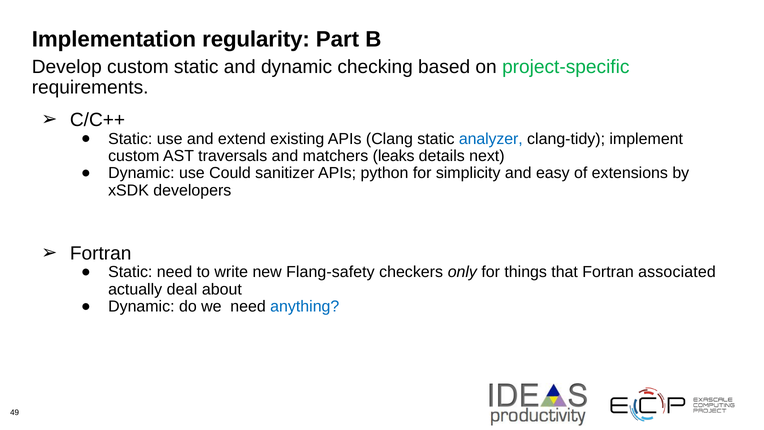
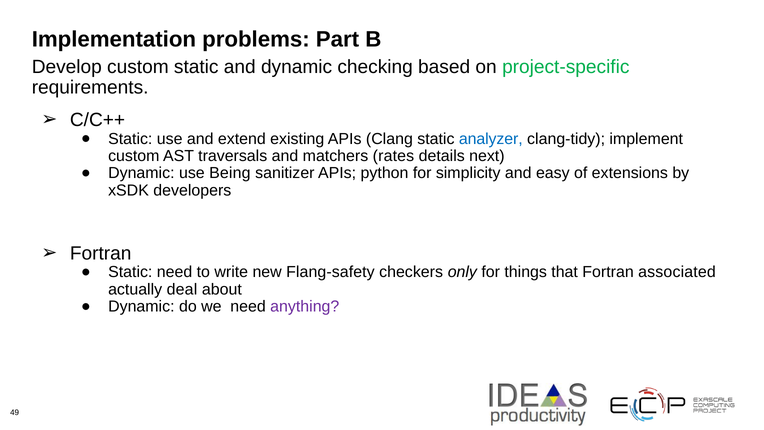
regularity: regularity -> problems (256, 39)
leaks: leaks -> rates (393, 156)
Could: Could -> Being (230, 173)
anything colour: blue -> purple (305, 306)
